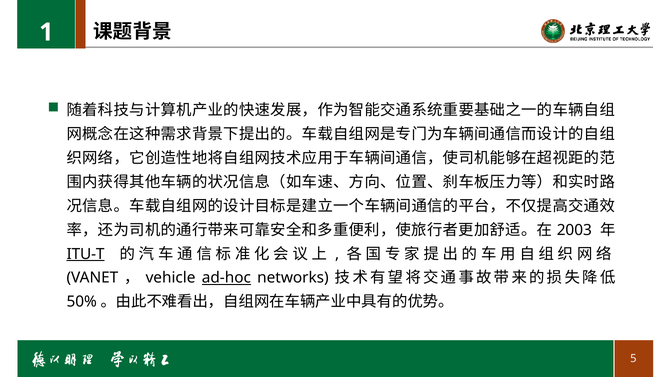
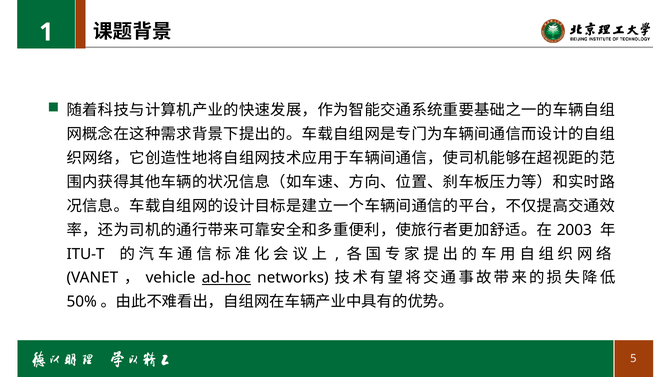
ITU-T underline: present -> none (86, 254)
